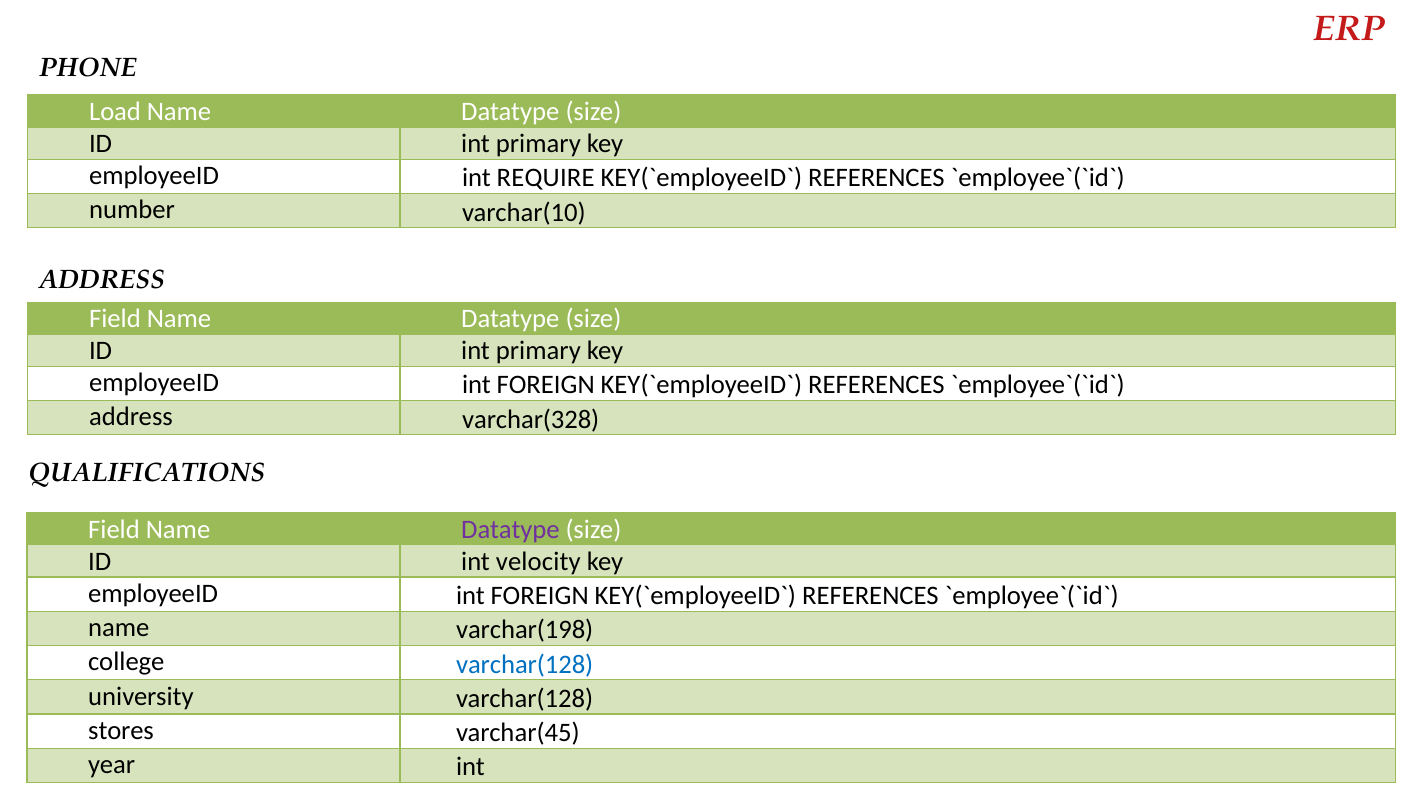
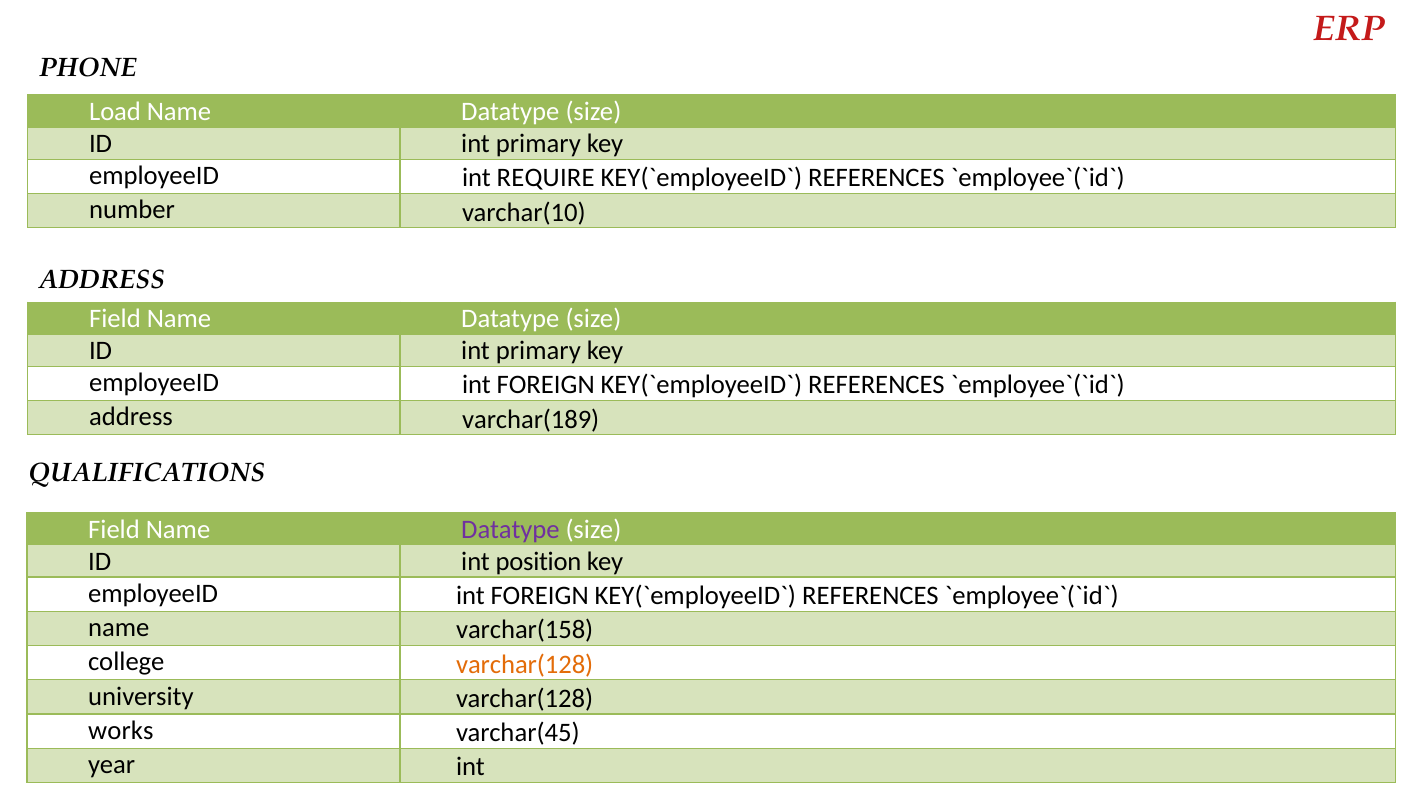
varchar(328: varchar(328 -> varchar(189 (531, 419)
velocity: velocity -> position (538, 561)
varchar(198: varchar(198 -> varchar(158 (525, 630)
varchar(128 colour: blue -> orange (525, 664)
stores: stores -> works (121, 731)
